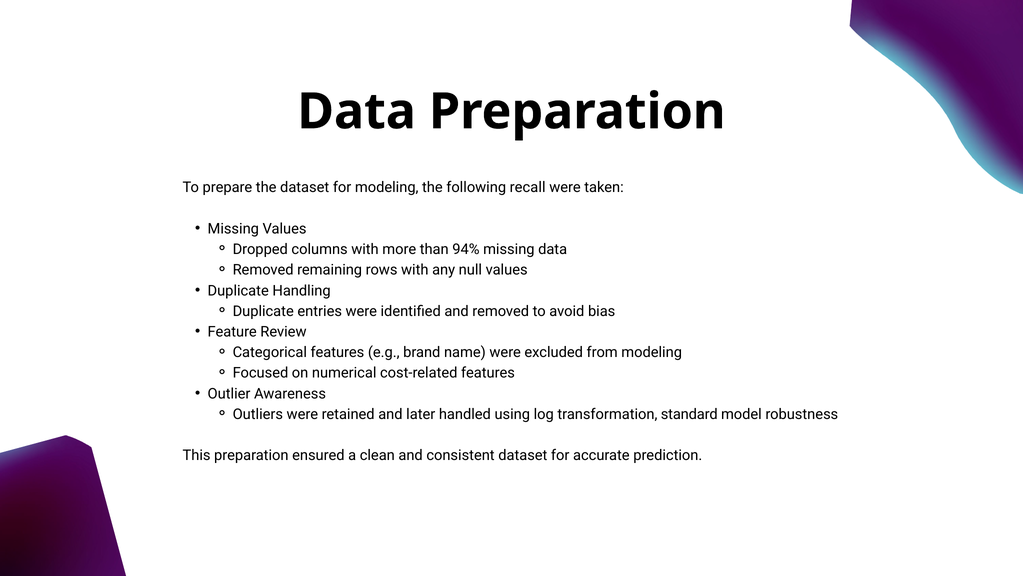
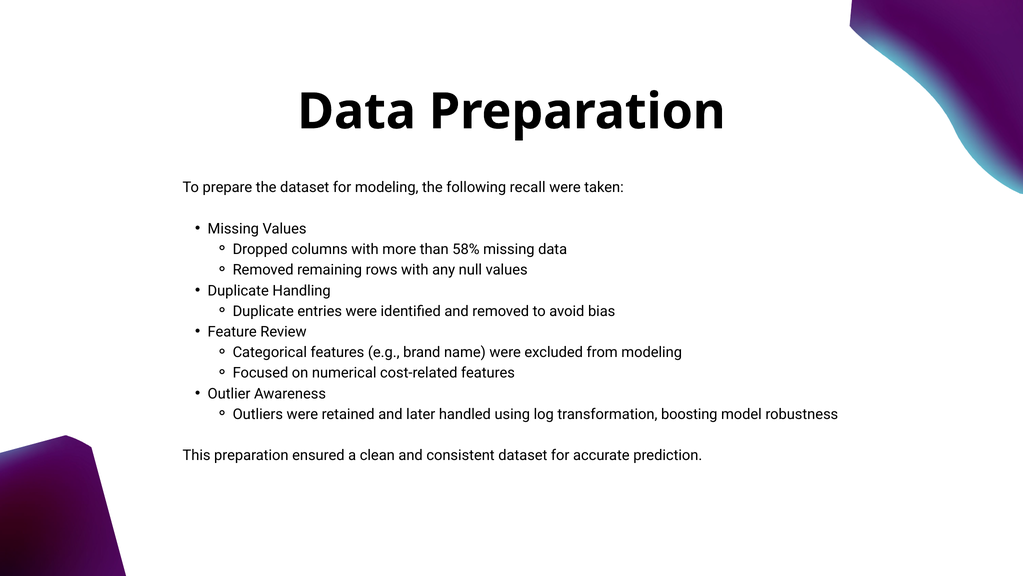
94%: 94% -> 58% (466, 249)
standard: standard -> boosting (689, 414)
